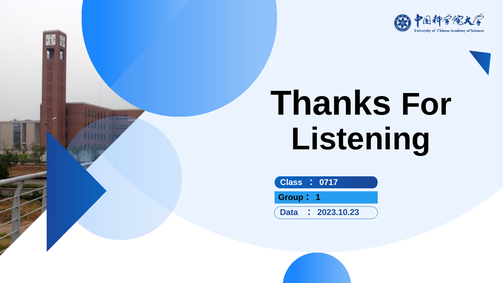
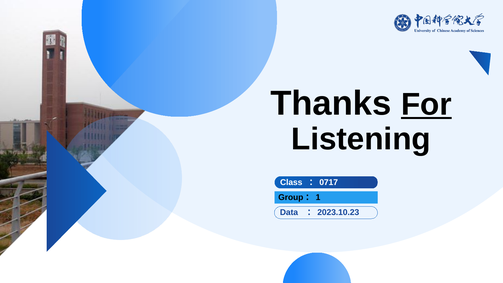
For underline: none -> present (426, 105)
